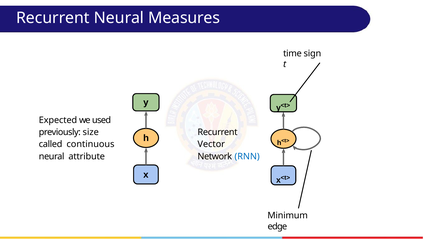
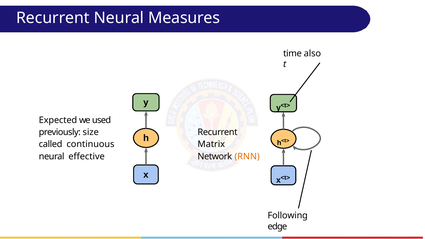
sign: sign -> also (312, 54)
Vector: Vector -> Matrix (211, 144)
attribute: attribute -> effective (87, 156)
RNN colour: blue -> orange (247, 157)
Minimum: Minimum -> Following (288, 216)
